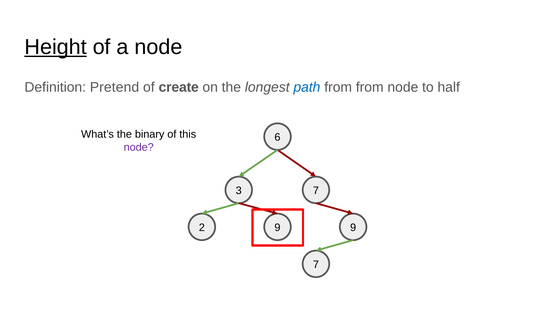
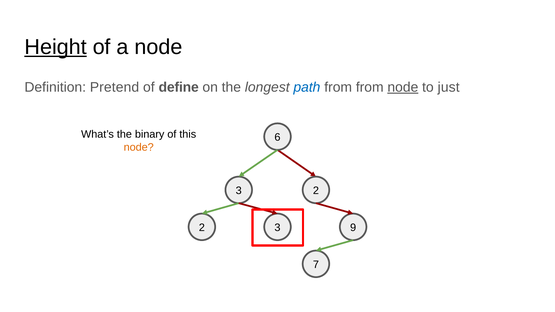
create: create -> define (179, 87)
node underline: none -> present (403, 87)
half: half -> just (449, 87)
node colour: purple -> orange (139, 147)
3 7: 7 -> 2 (316, 191)
2 9: 9 -> 3 (277, 228)
